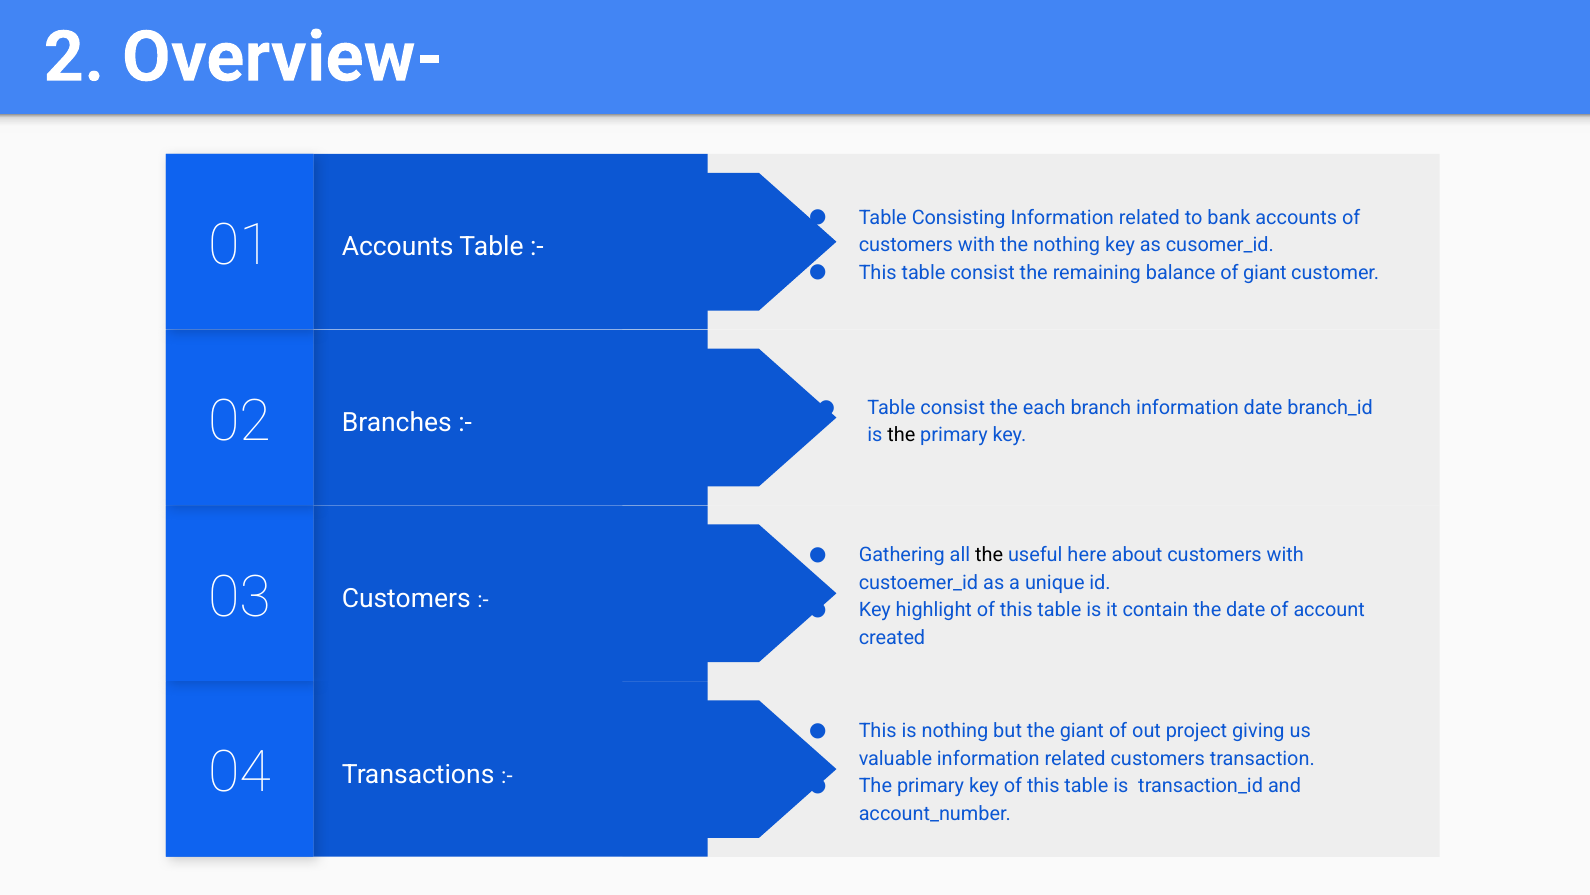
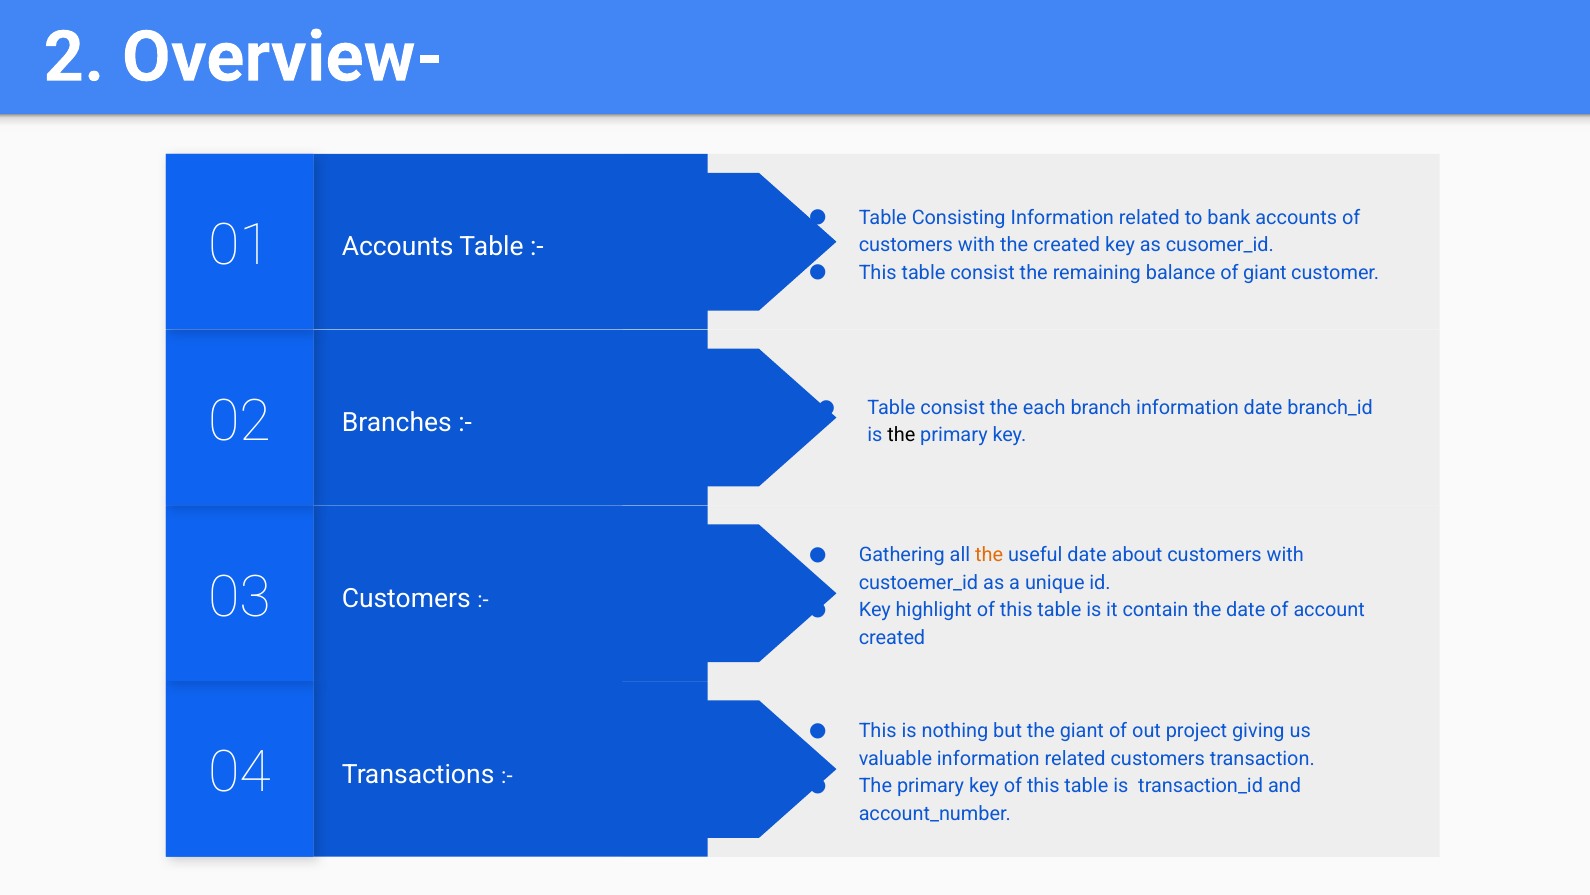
the nothing: nothing -> created (1067, 245)
the colour: black -> orange (989, 555)
useful here: here -> date (1087, 555)
